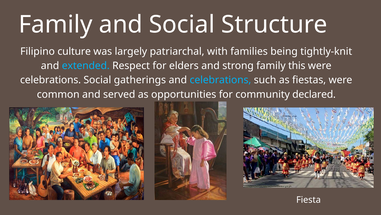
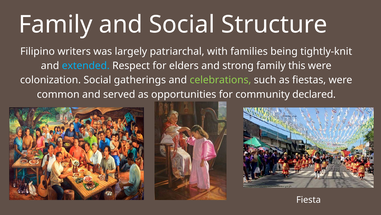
culture: culture -> writers (74, 51)
celebrations: celebrations -> colonization (50, 80)
celebrations colour: light blue -> light green (220, 80)
